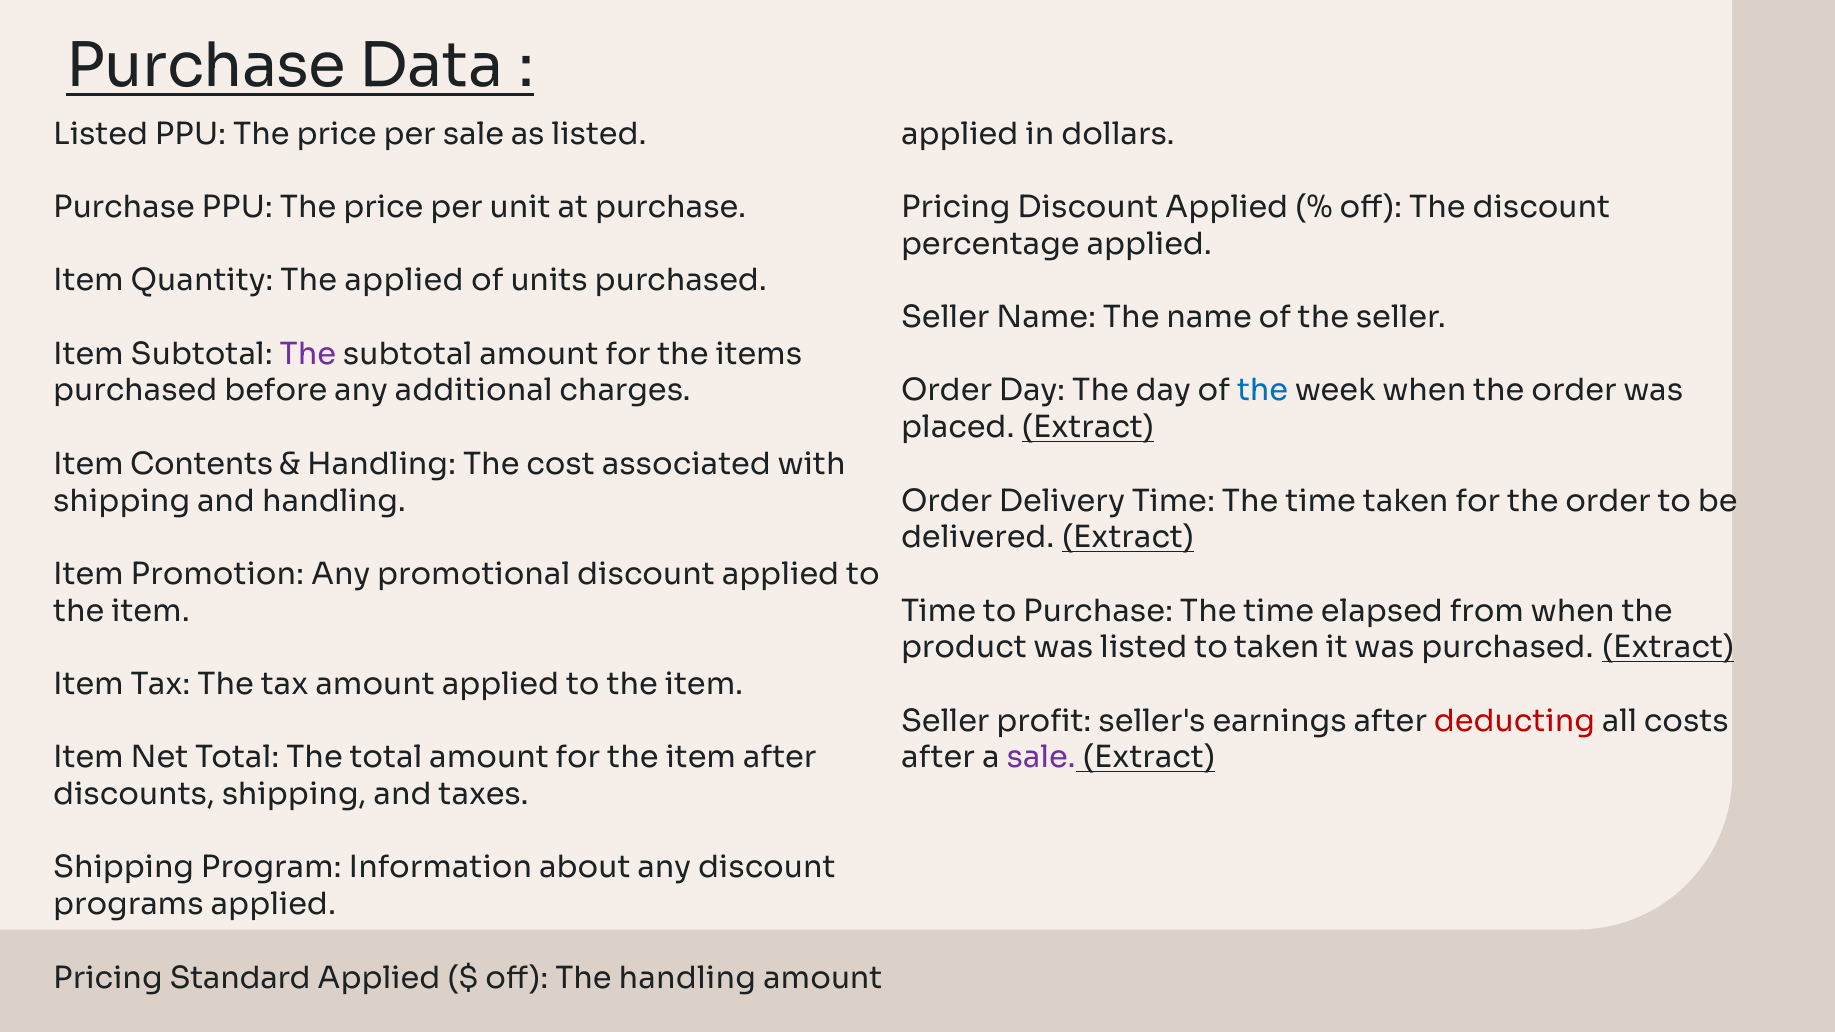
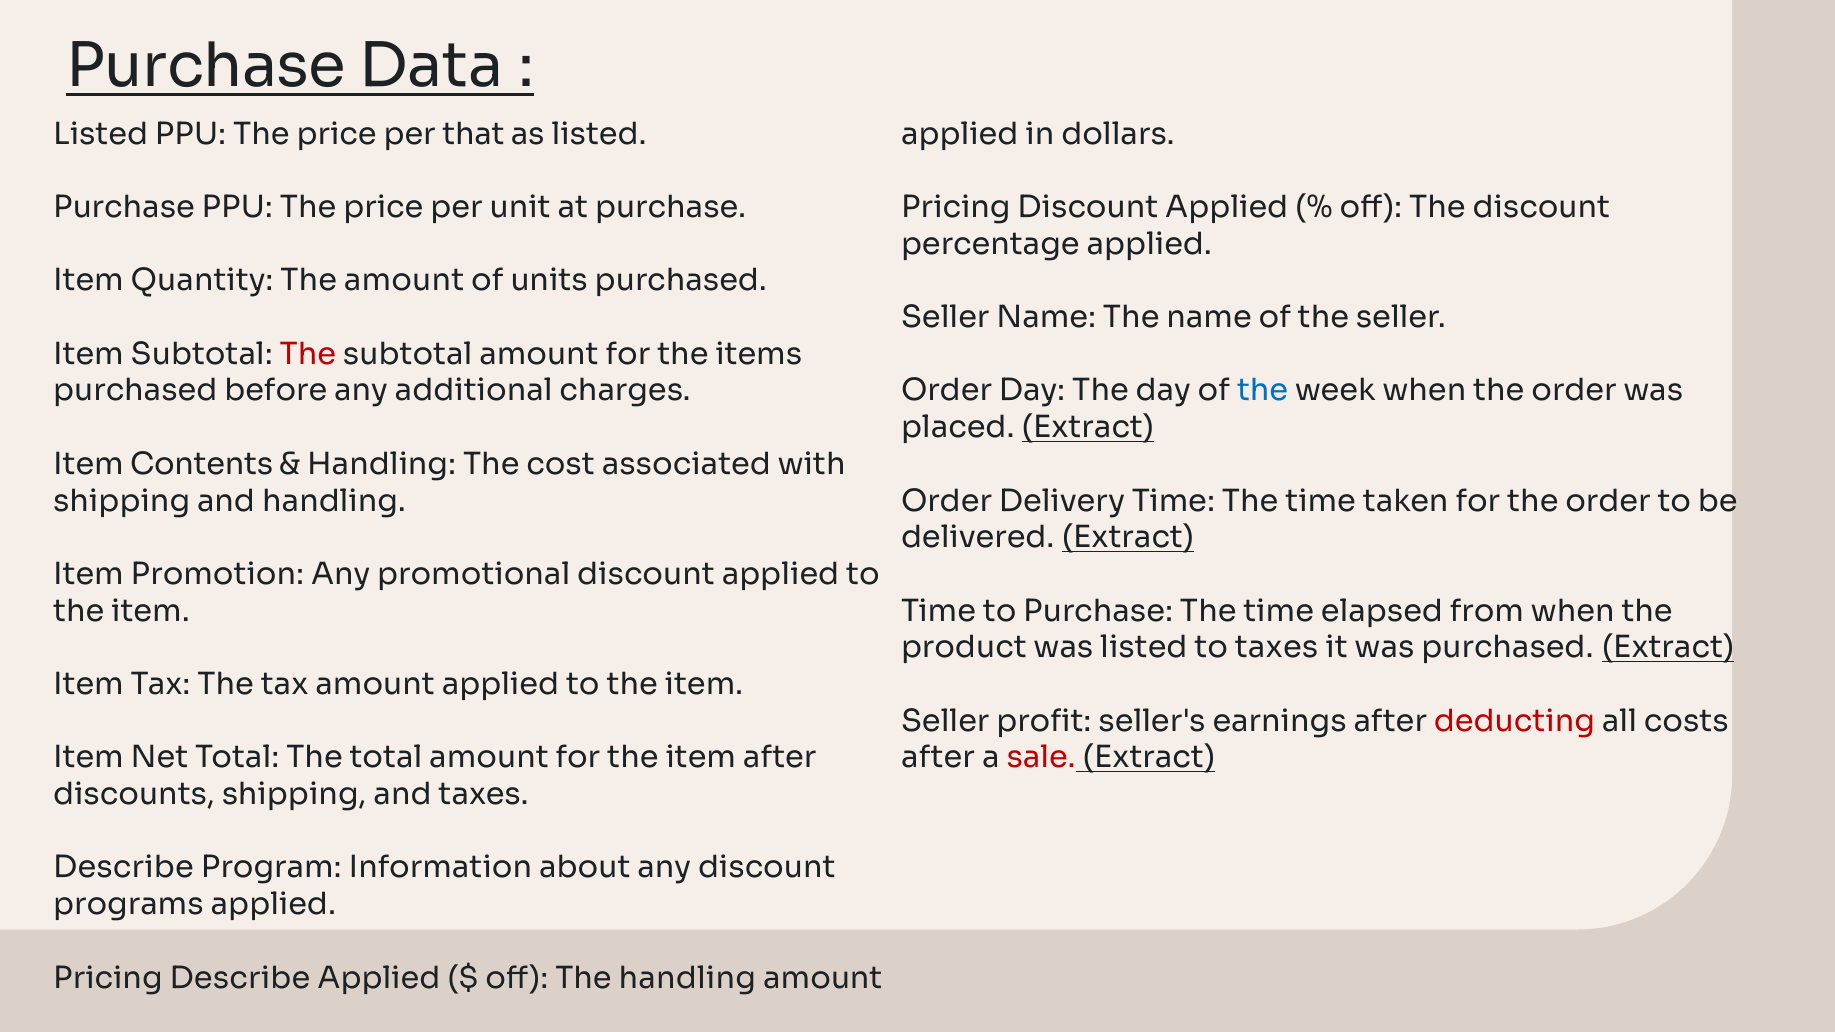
per sale: sale -> that (474, 134)
The applied: applied -> amount (404, 281)
The colour: purple -> red (308, 354)
to taken: taken -> taxes (1277, 648)
sale colour: purple -> red (1041, 758)
Shipping: Shipping -> Describe (124, 868)
Pricing Standard: Standard -> Describe (240, 978)
